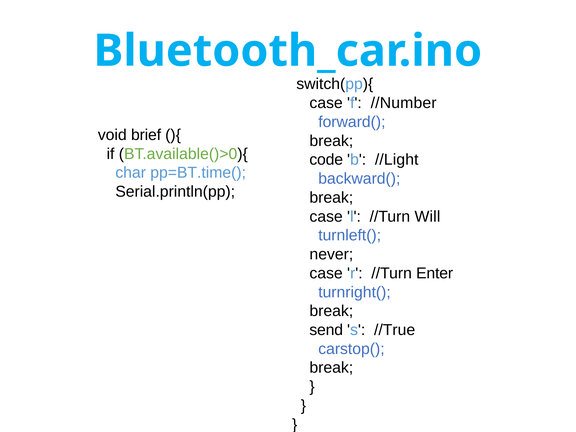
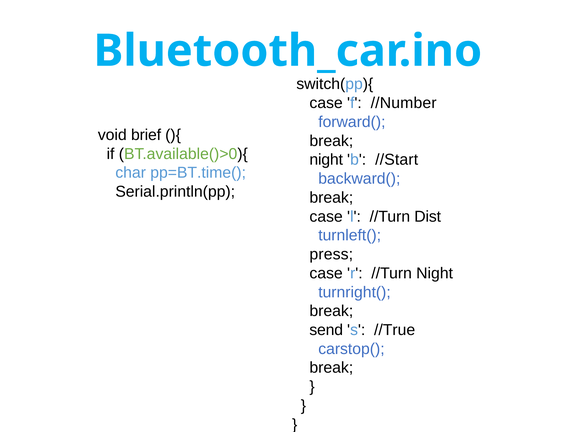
code: code -> night (326, 160)
//Light: //Light -> //Start (397, 160)
Will: Will -> Dist (428, 216)
never: never -> press (331, 254)
//Turn Enter: Enter -> Night (435, 273)
